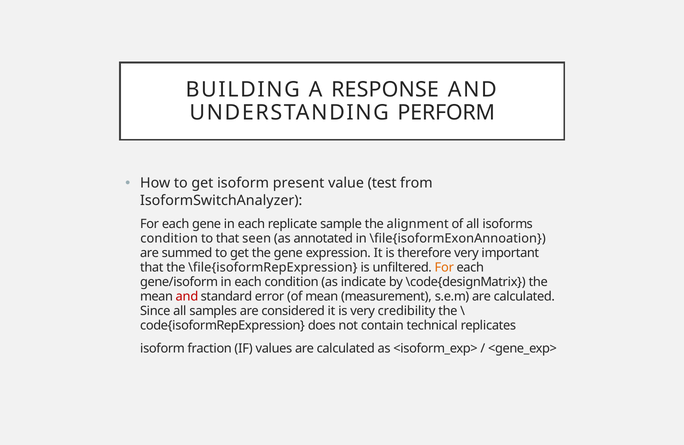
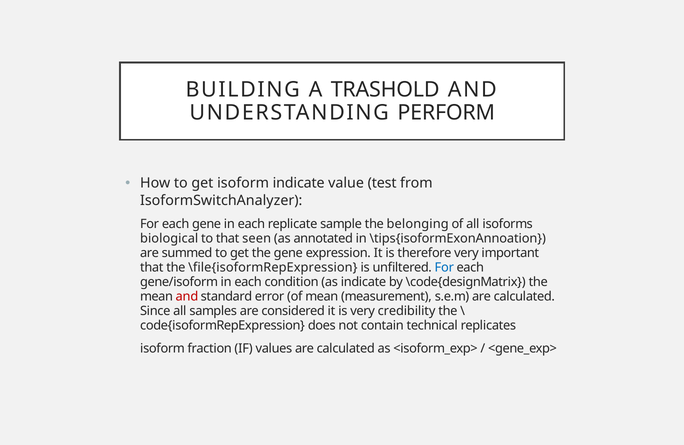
RESPONSE: RESPONSE -> TRASHOLD (385, 90)
isoform present: present -> indicate (299, 183)
alignment: alignment -> belonging (418, 224)
condition: condition -> biological (169, 239)
\file{isoformExonAnnoation: \file{isoformExonAnnoation -> \tips{isoformExonAnnoation (458, 239)
For colour: orange -> blue (444, 268)
